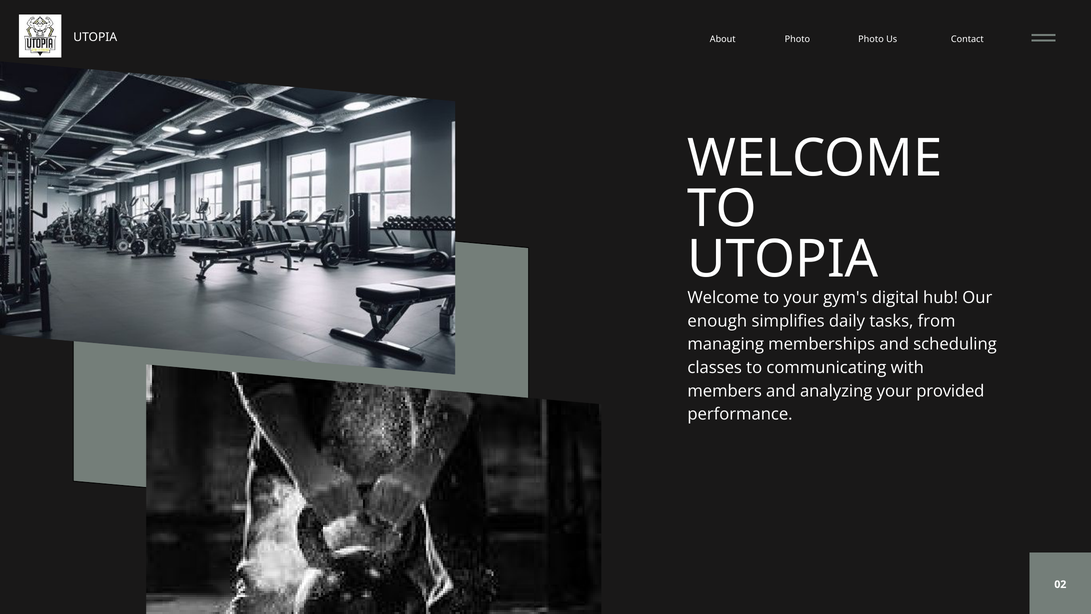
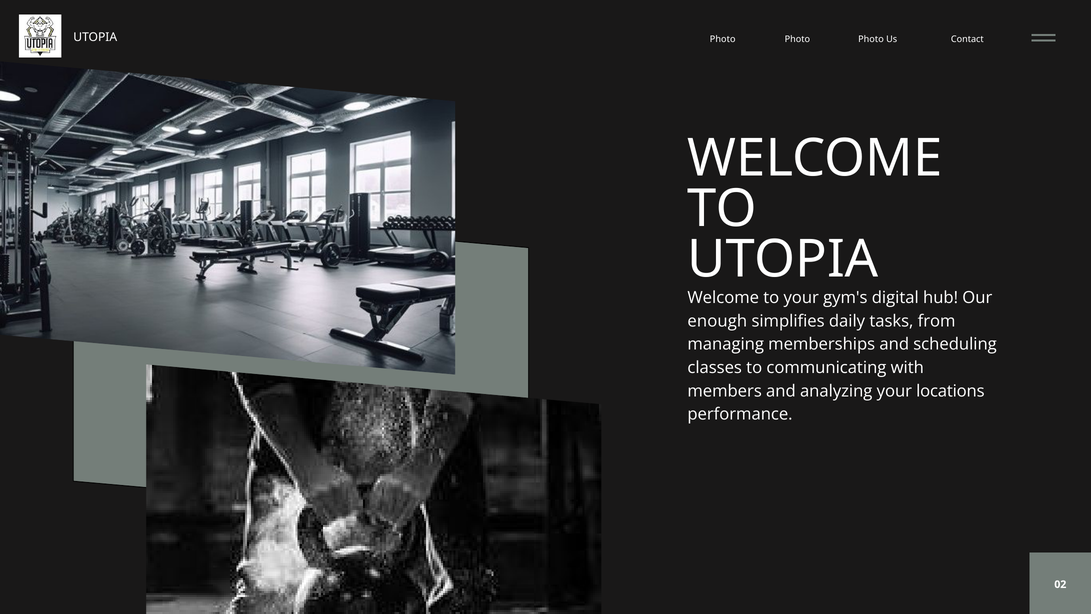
About: About -> Photo (723, 39)
provided: provided -> locations (950, 391)
